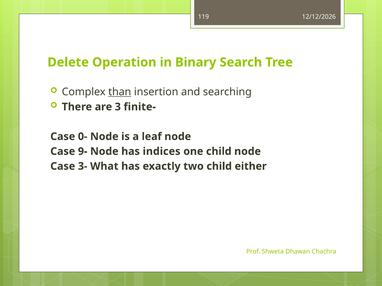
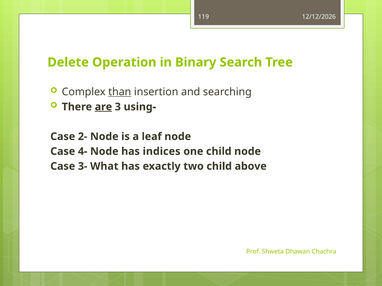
are underline: none -> present (103, 107)
finite-: finite- -> using- (140, 107)
0-: 0- -> 2- (83, 137)
9-: 9- -> 4- (83, 152)
either: either -> above (251, 167)
